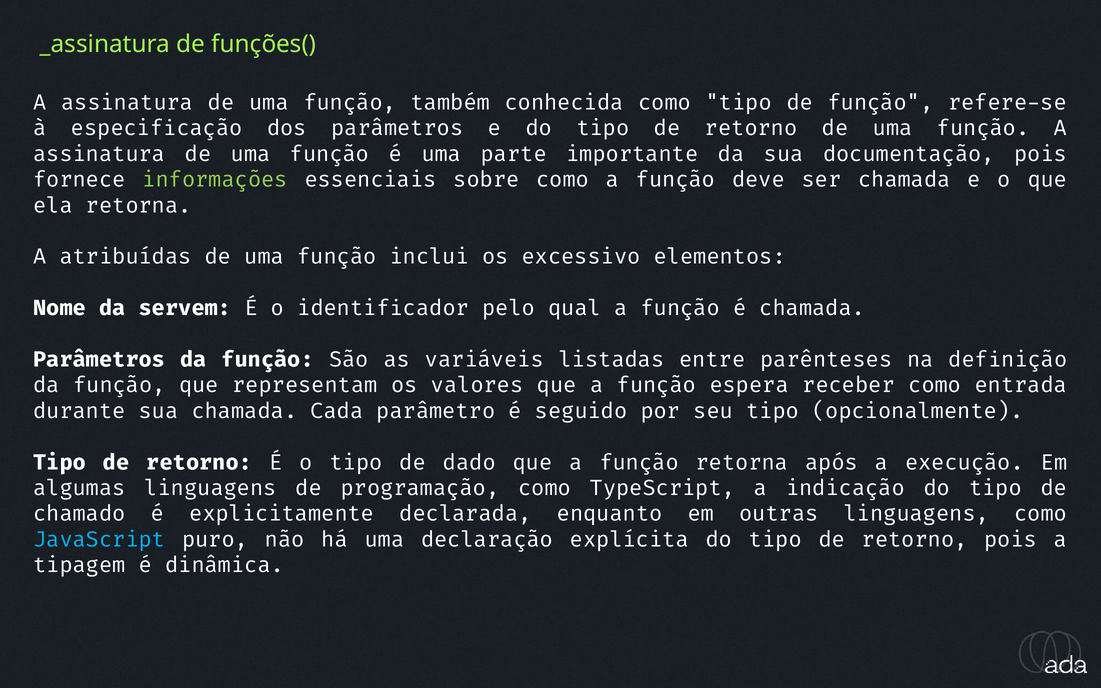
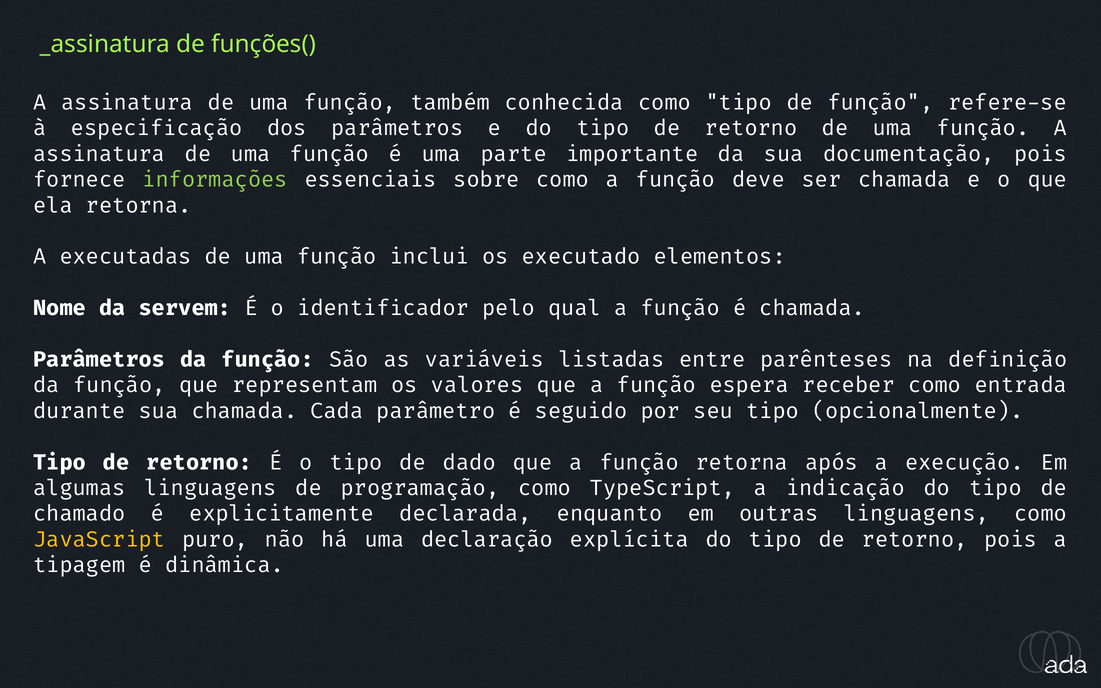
atribuídas: atribuídas -> executadas (126, 257)
excessivo: excessivo -> executado (581, 257)
JavaScript colour: light blue -> yellow (99, 540)
